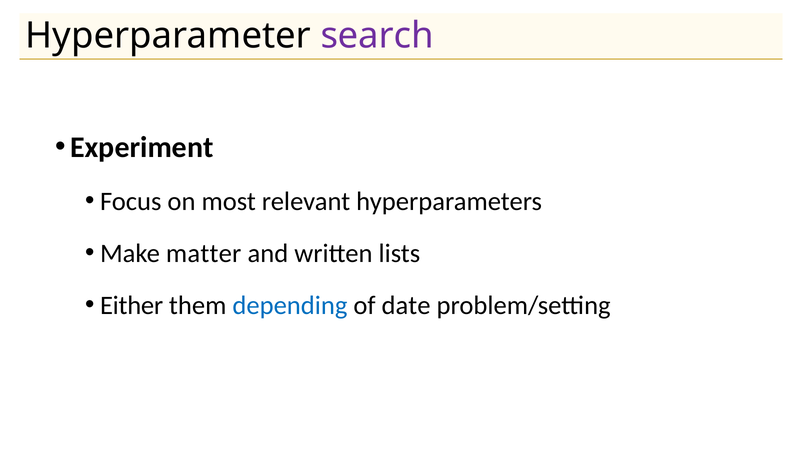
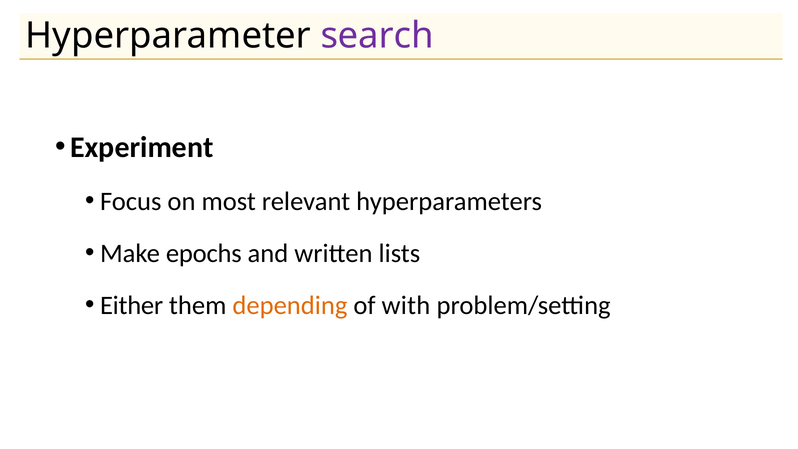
matter: matter -> epochs (204, 253)
depending colour: blue -> orange (290, 305)
date: date -> with (406, 305)
